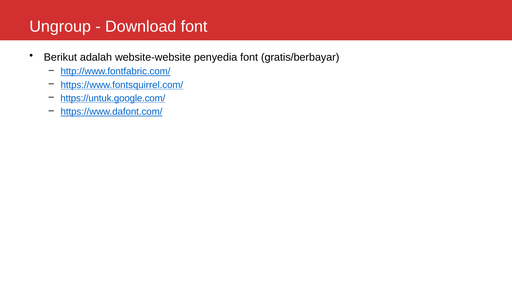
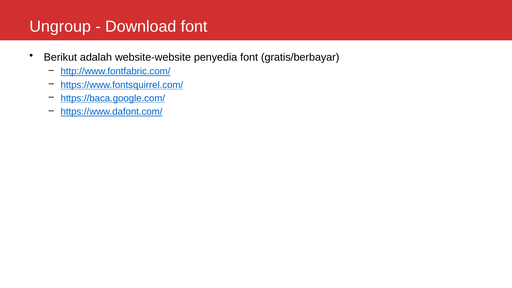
https://untuk.google.com/: https://untuk.google.com/ -> https://baca.google.com/ (113, 98)
